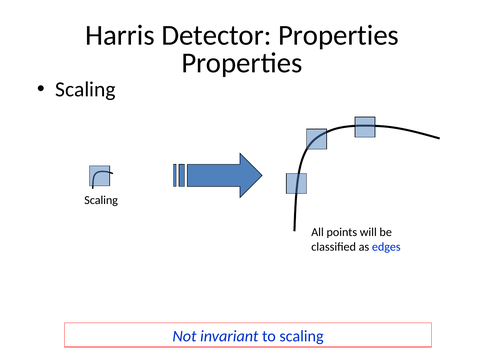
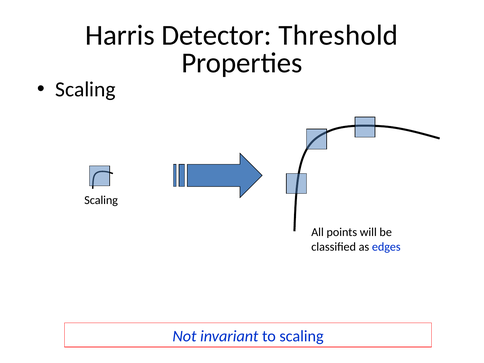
Detector Properties: Properties -> Threshold (338, 35)
